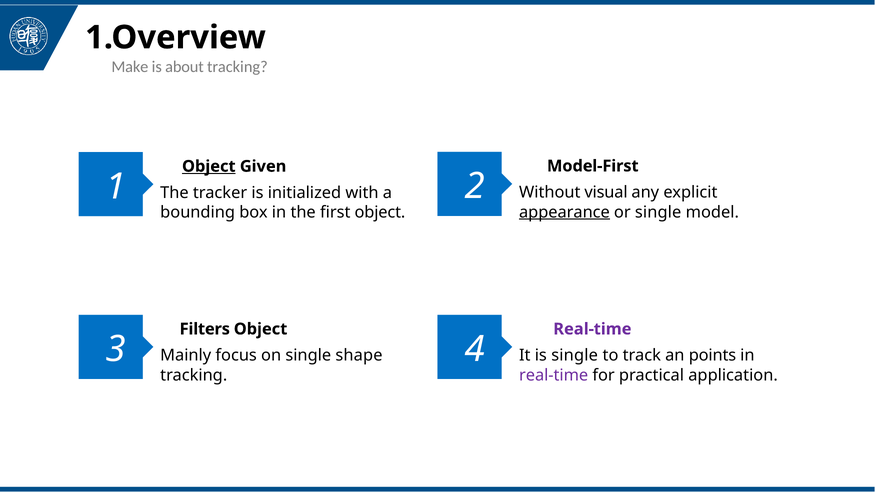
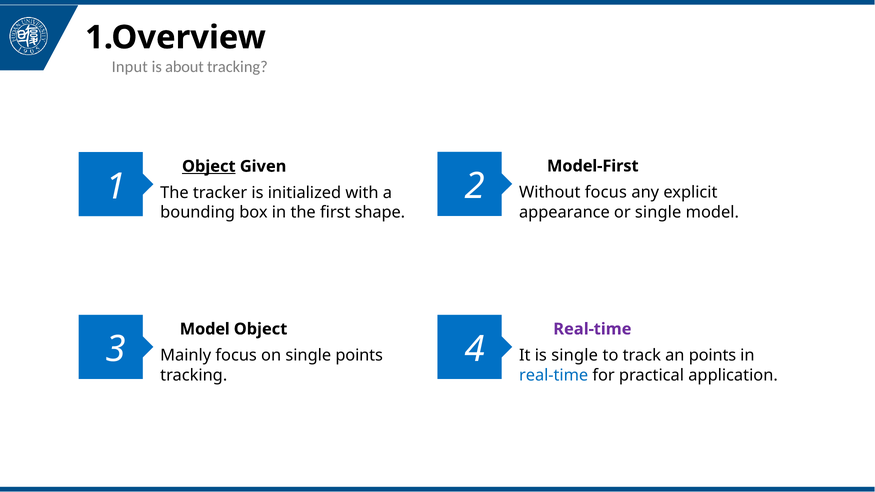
Make: Make -> Input (130, 67)
Without visual: visual -> focus (606, 193)
appearance underline: present -> none (564, 212)
first object: object -> shape (380, 213)
Filters: Filters -> Model (205, 329)
single shape: shape -> points (359, 356)
real-time colour: purple -> blue (554, 375)
